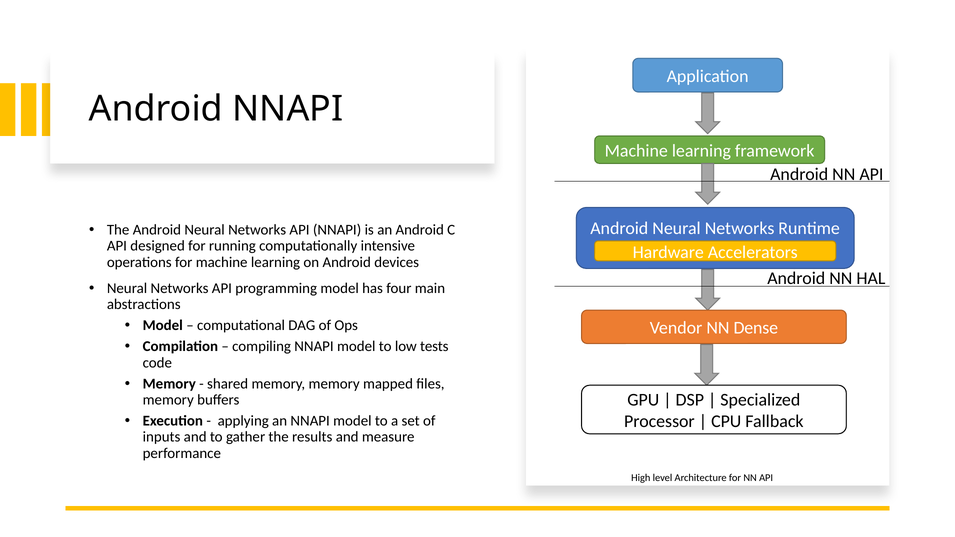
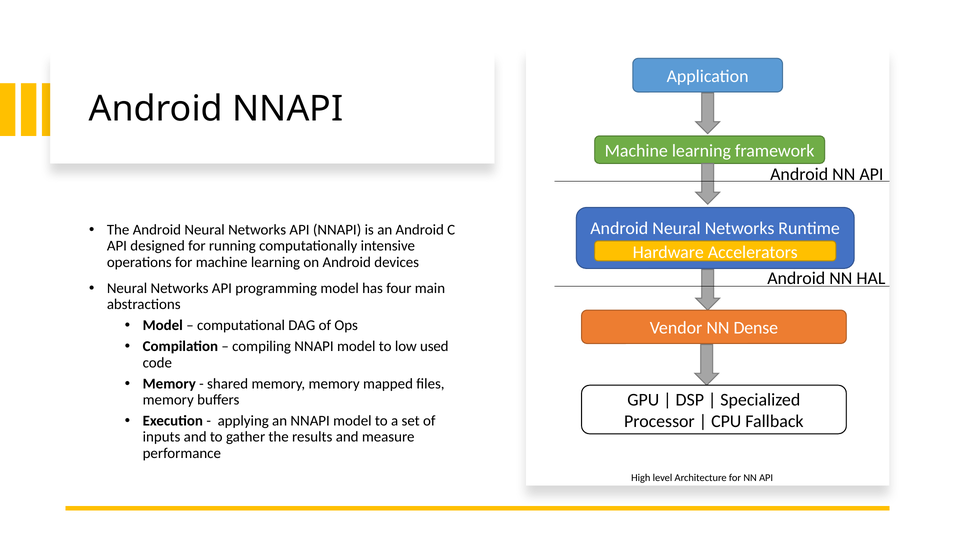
tests: tests -> used (434, 347)
